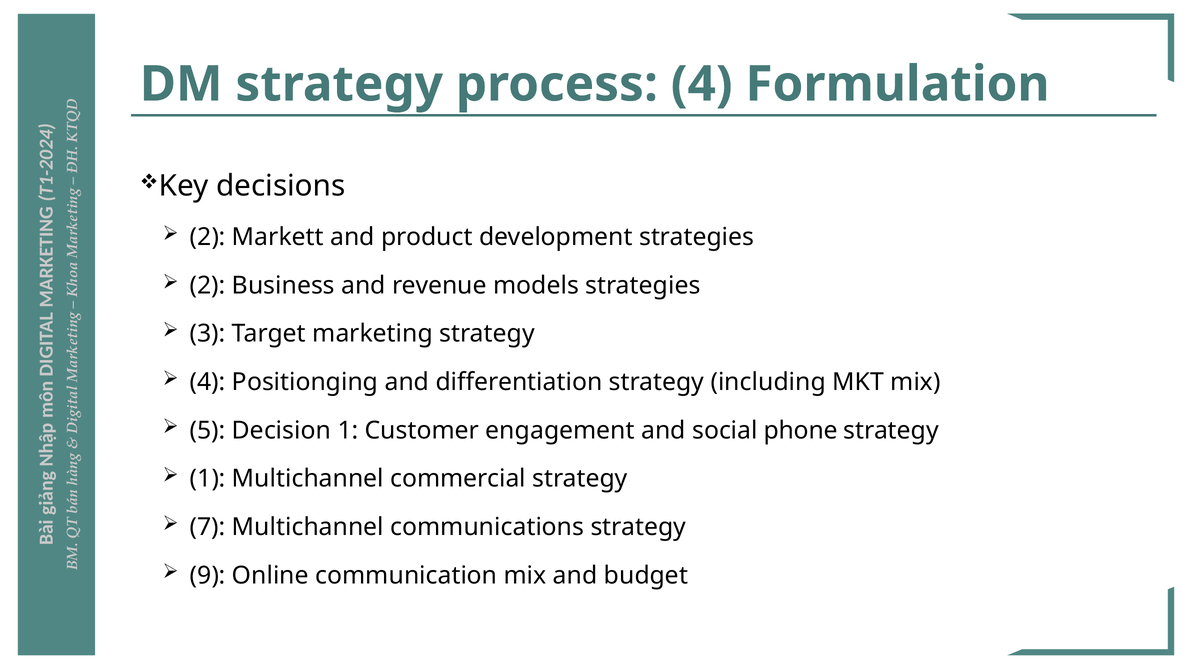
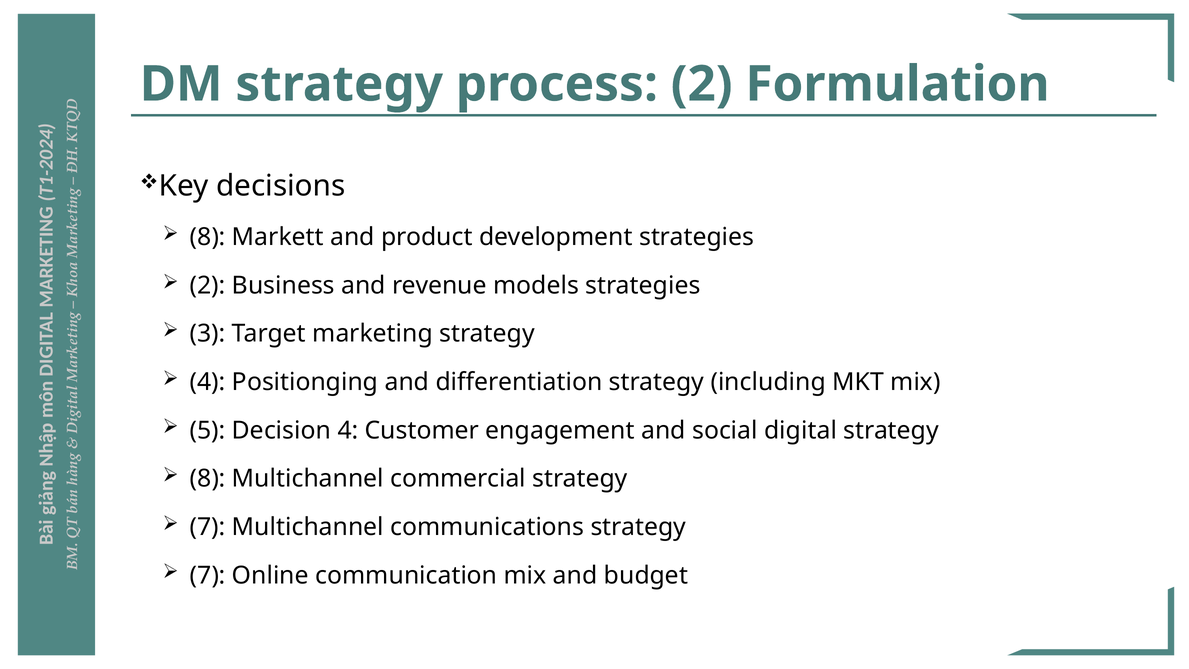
process 4: 4 -> 2 (702, 84)
2: 2 -> 8 (208, 237)
Decision 1: 1 -> 4 (348, 430)
phone: phone -> digital (801, 430)
1: 1 -> 8 (208, 479)
9: 9 -> 7 (208, 575)
